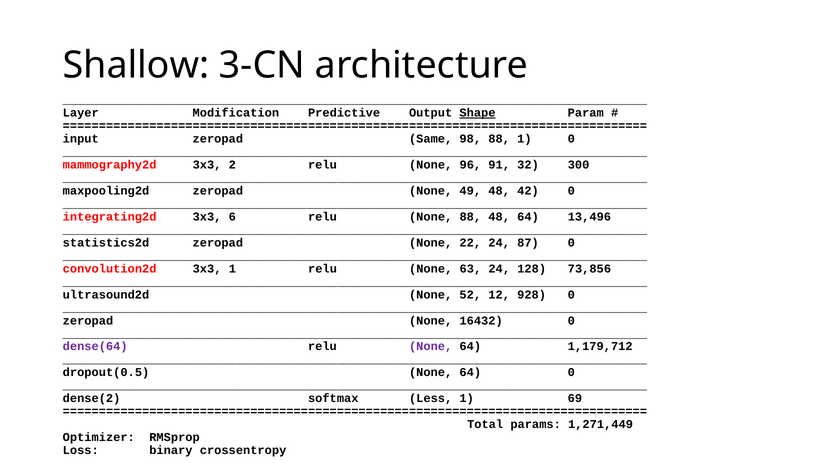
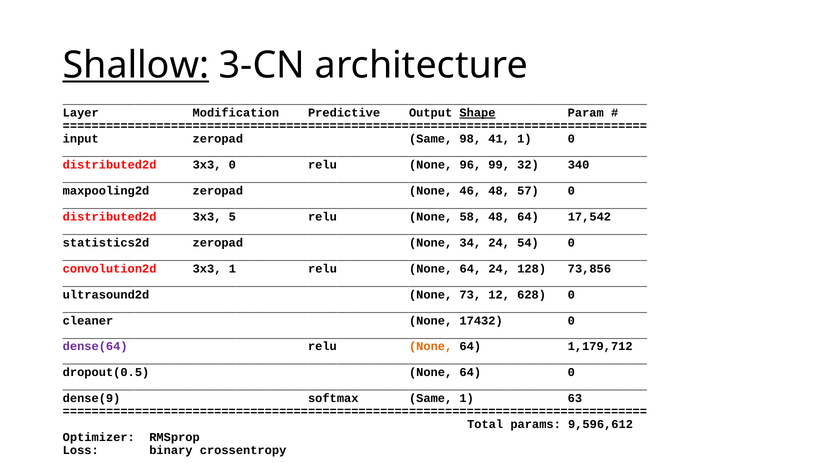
Shallow underline: none -> present (136, 65)
98 88: 88 -> 41 (499, 139)
mammography2d: mammography2d -> distributed2d (110, 165)
3x3 2: 2 -> 0 (232, 165)
91: 91 -> 99 (499, 165)
300: 300 -> 340 (579, 165)
49: 49 -> 46 (470, 191)
42: 42 -> 57 (528, 191)
integrating2d: integrating2d -> distributed2d (110, 217)
6: 6 -> 5 (232, 217)
None 88: 88 -> 58 (470, 217)
13,496: 13,496 -> 17,542 (589, 217)
22: 22 -> 34 (470, 243)
87: 87 -> 54 (528, 243)
1 relu None 63: 63 -> 64 (470, 269)
52: 52 -> 73 (470, 295)
928: 928 -> 628 (532, 295)
zeropad: zeropad -> cleaner (88, 321)
16432: 16432 -> 17432 (481, 321)
None colour: purple -> orange (431, 346)
dense(2: dense(2 -> dense(9 (92, 398)
softmax Less: Less -> Same (431, 398)
69: 69 -> 63 (575, 398)
1,271,449: 1,271,449 -> 9,596,612 (601, 424)
